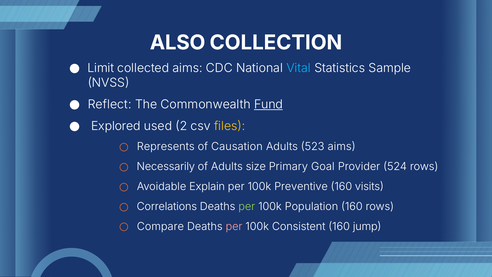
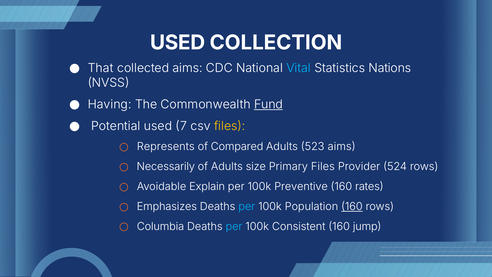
ALSO: ALSO -> USED (178, 43)
Limit: Limit -> That (101, 68)
Sample: Sample -> Nations (390, 68)
Reflect: Reflect -> Having (110, 104)
Explored: Explored -> Potential (116, 126)
2: 2 -> 7 (181, 126)
Causation: Causation -> Compared (237, 147)
Primary Goal: Goal -> Files (323, 167)
visits: visits -> rates (369, 186)
Correlations: Correlations -> Emphasizes (167, 206)
per colour: light green -> light blue (247, 206)
160 underline: none -> present (352, 206)
Compare: Compare -> Columbia (160, 226)
per colour: pink -> light blue (234, 226)
